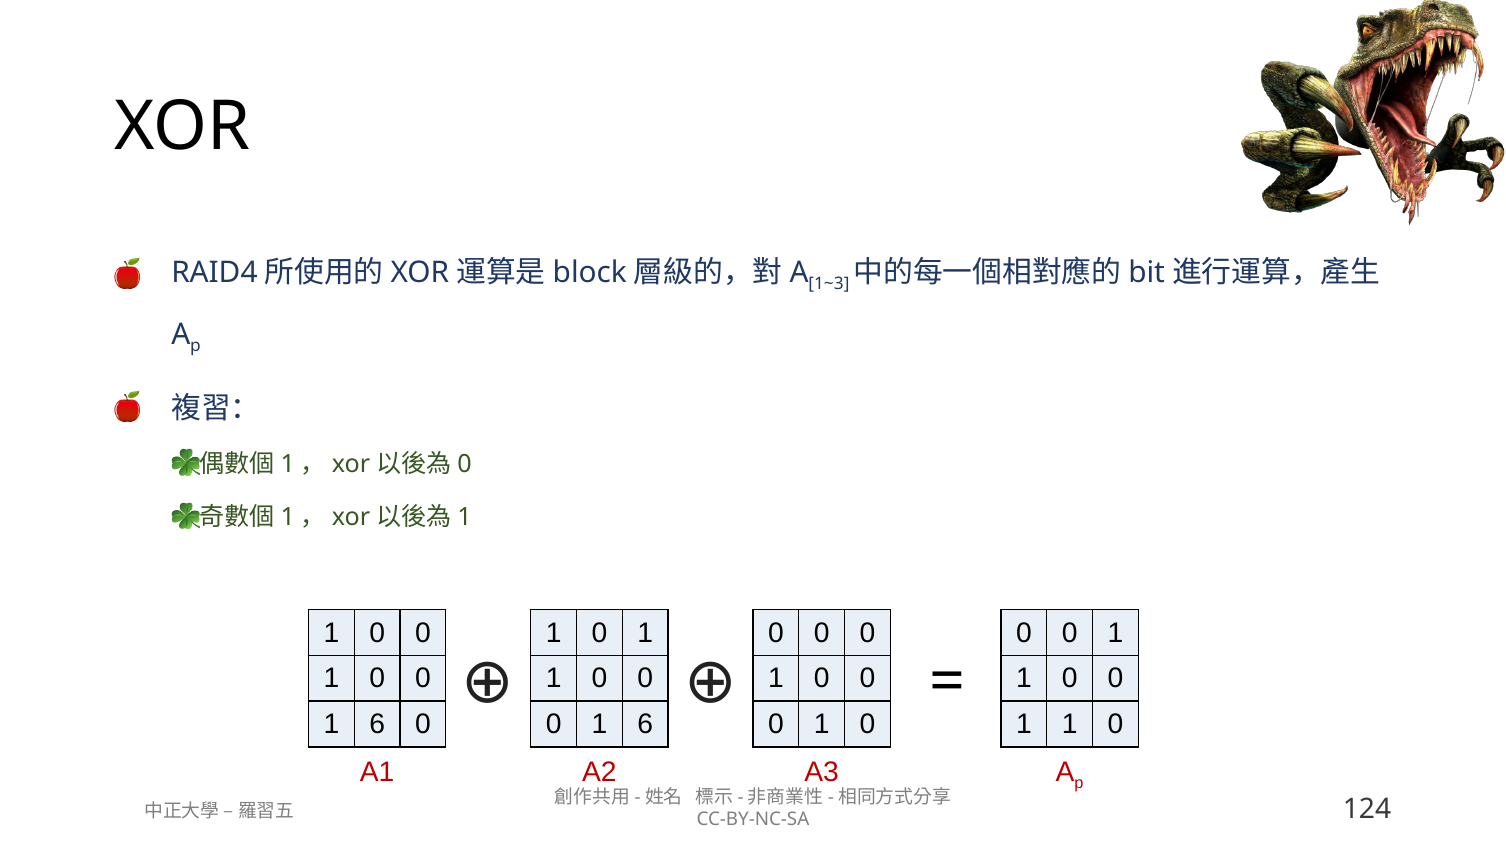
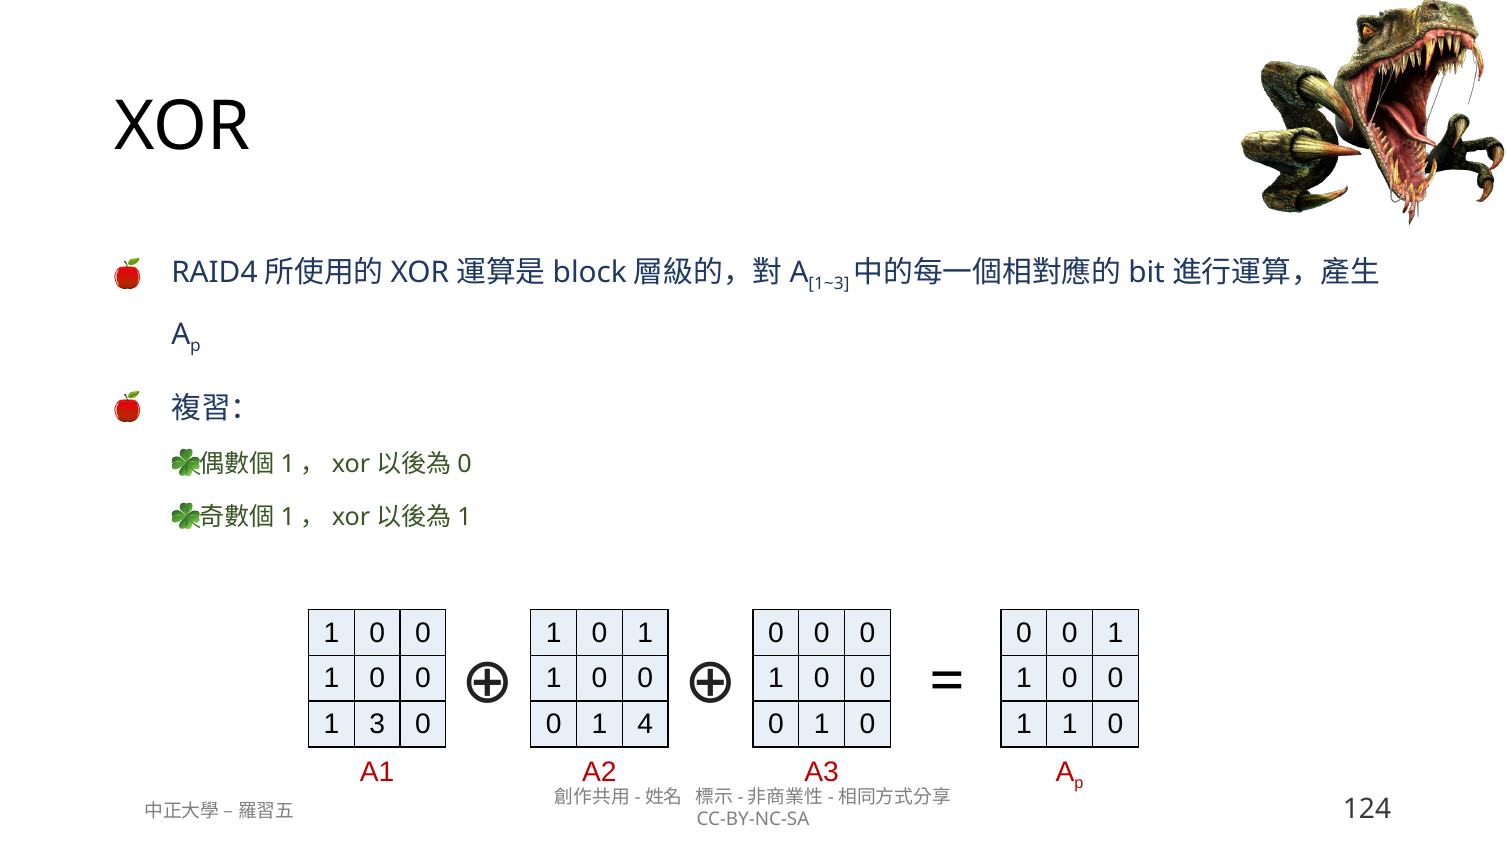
6: 6 -> 3 (377, 725)
6: 6 -> 4 (645, 725)
